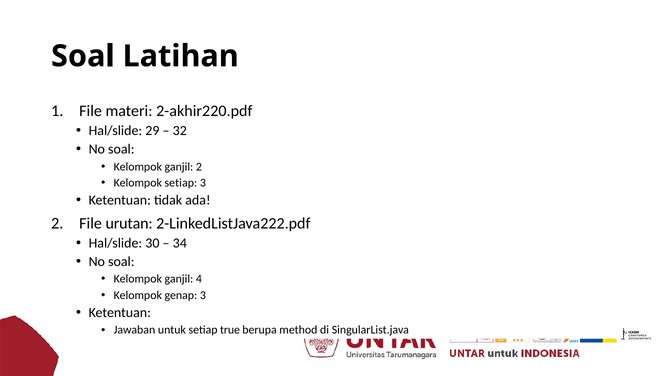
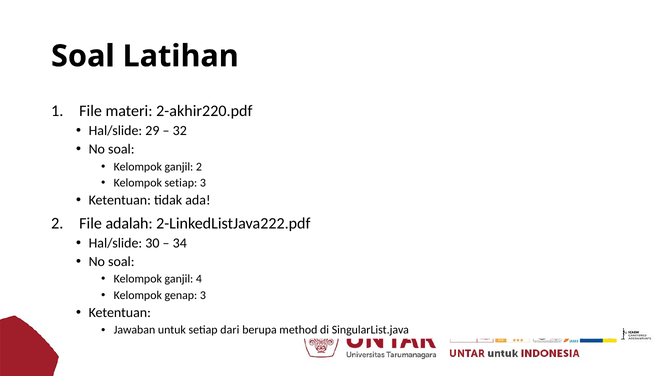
urutan: urutan -> adalah (129, 224)
true: true -> dari (230, 330)
